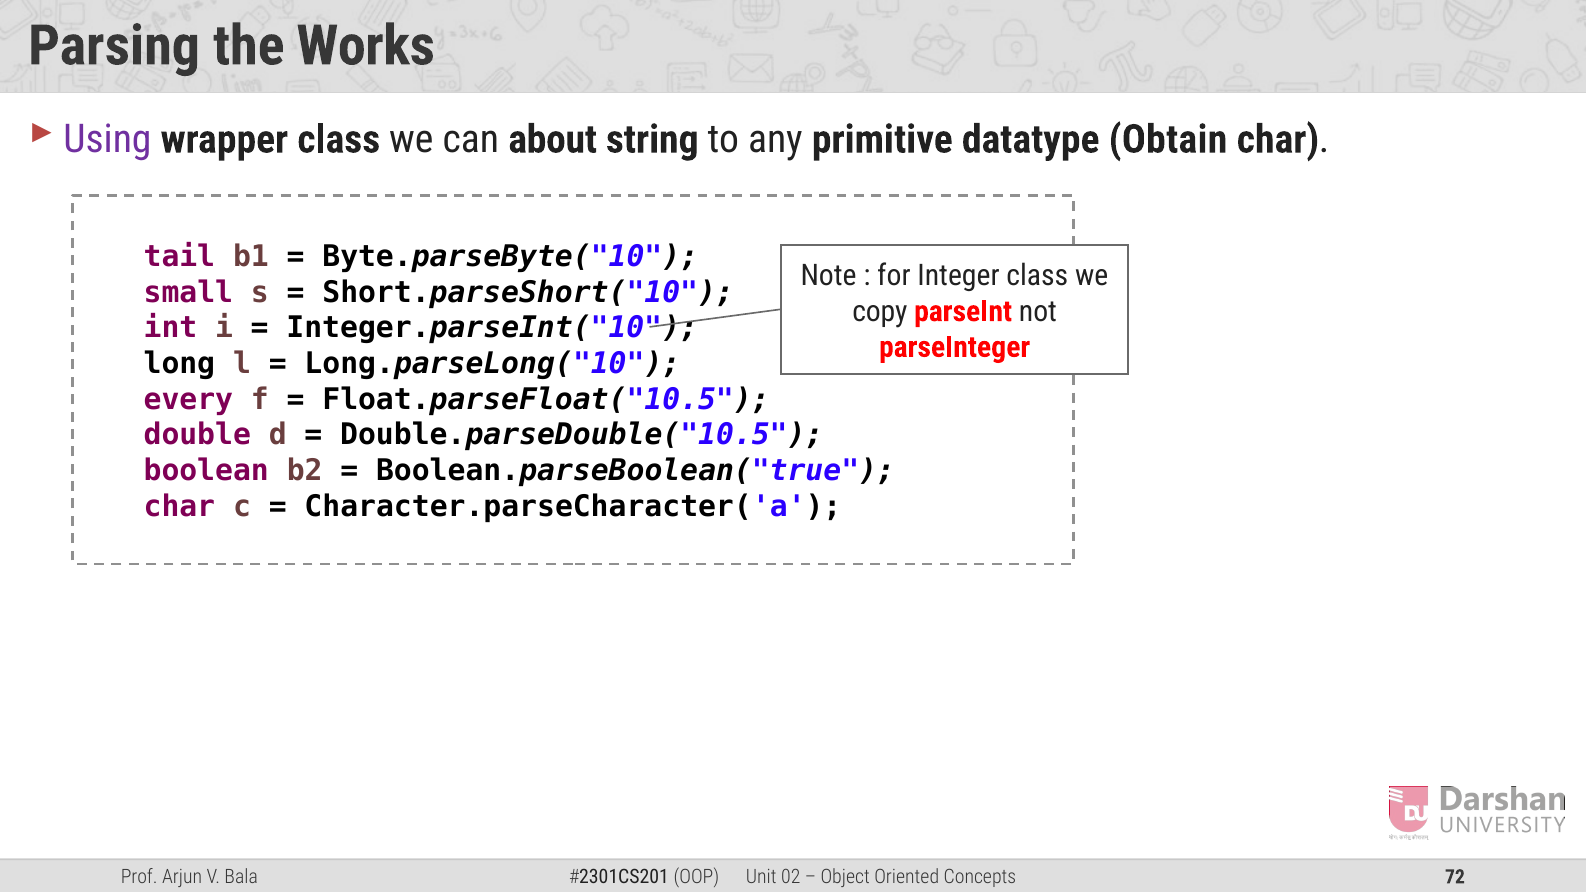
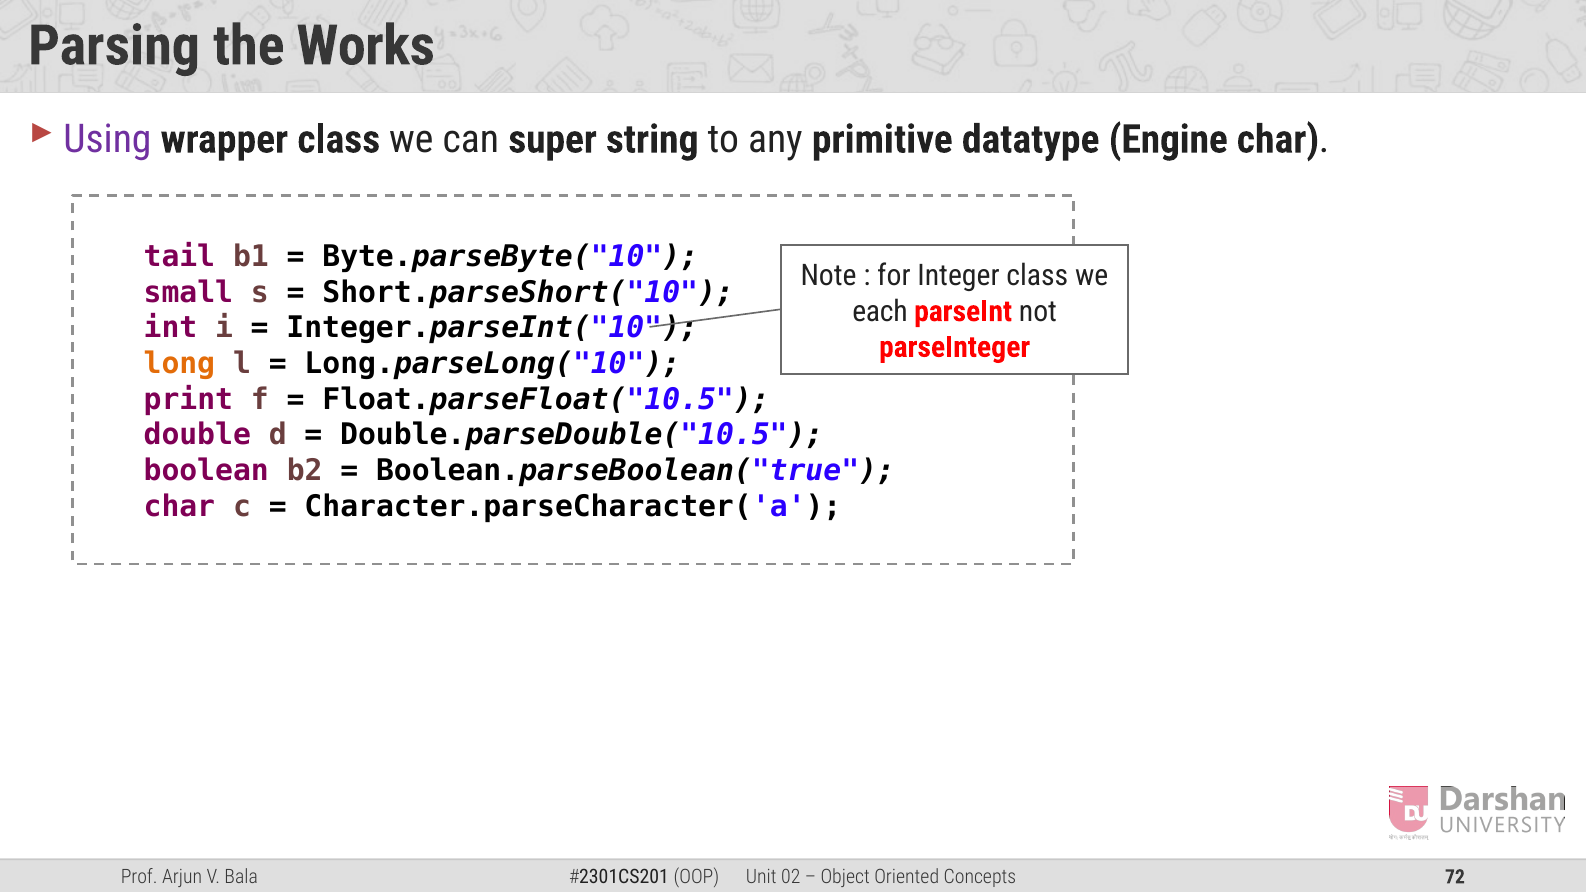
about: about -> super (553, 139)
Obtain: Obtain -> Engine (1168, 139)
copy: copy -> each (880, 311)
long colour: black -> orange (179, 364)
every: every -> print (188, 400)
